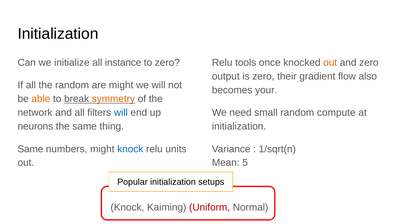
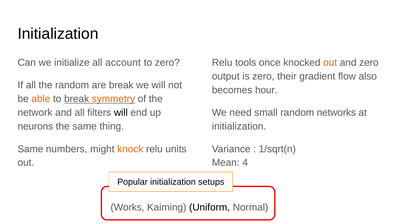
instance: instance -> account (123, 63)
are might: might -> break (121, 85)
your: your -> hour (266, 90)
will colour: blue -> black (121, 113)
compute: compute -> networks (336, 113)
knock colour: blue -> orange (130, 149)
5: 5 -> 4 (245, 163)
Knock: Knock -> Works (127, 208)
Uniform colour: red -> black (210, 208)
